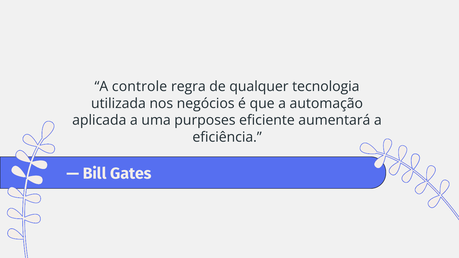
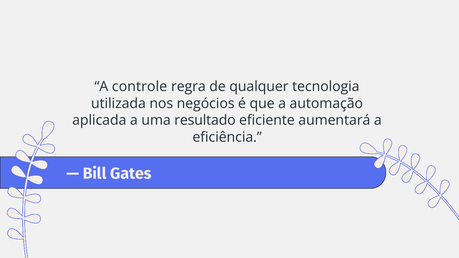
purposes: purposes -> resultado (205, 120)
